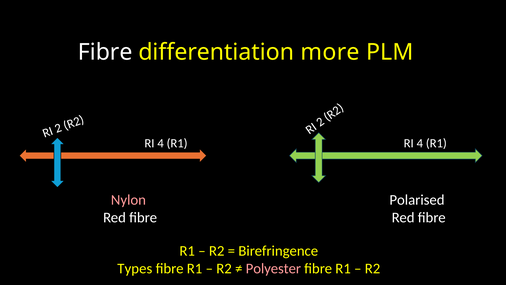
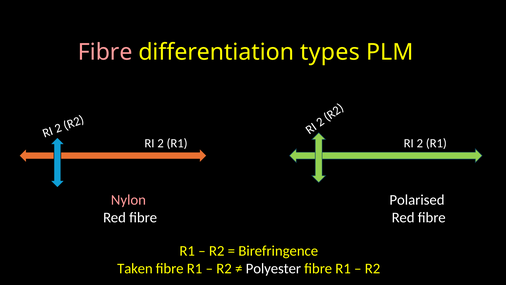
Fibre colour: white -> pink (105, 52)
more: more -> types (330, 52)
4: 4 -> 2 (161, 143)
R1 RI 4: 4 -> 2 (420, 143)
Types: Types -> Taken (135, 268)
Polyester colour: pink -> white (273, 268)
